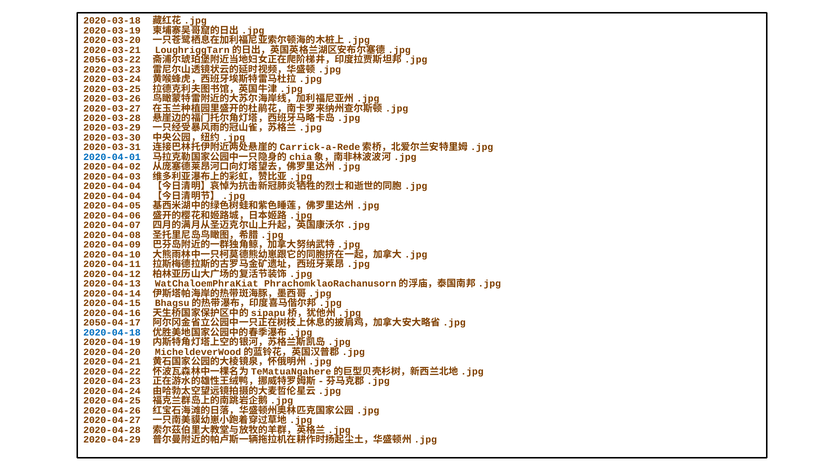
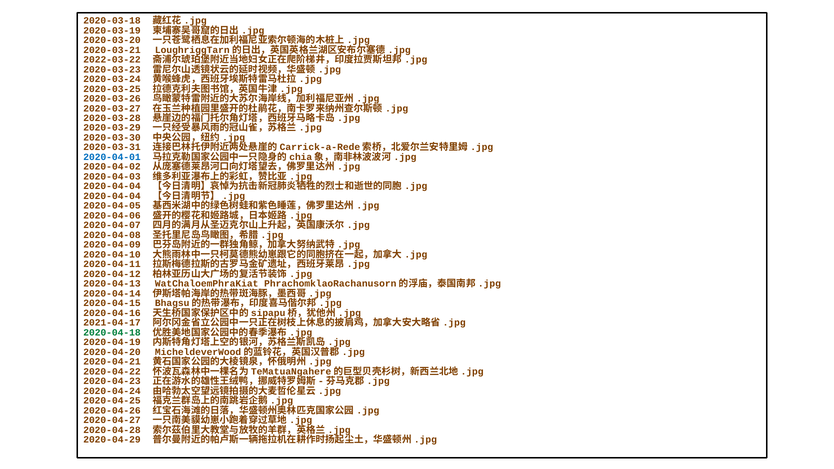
2056-03-22: 2056-03-22 -> 2022-03-22 (112, 60)
2050-04-17: 2050-04-17 -> 2021-04-17 (112, 323)
2020-04-18 colour: blue -> green (112, 333)
